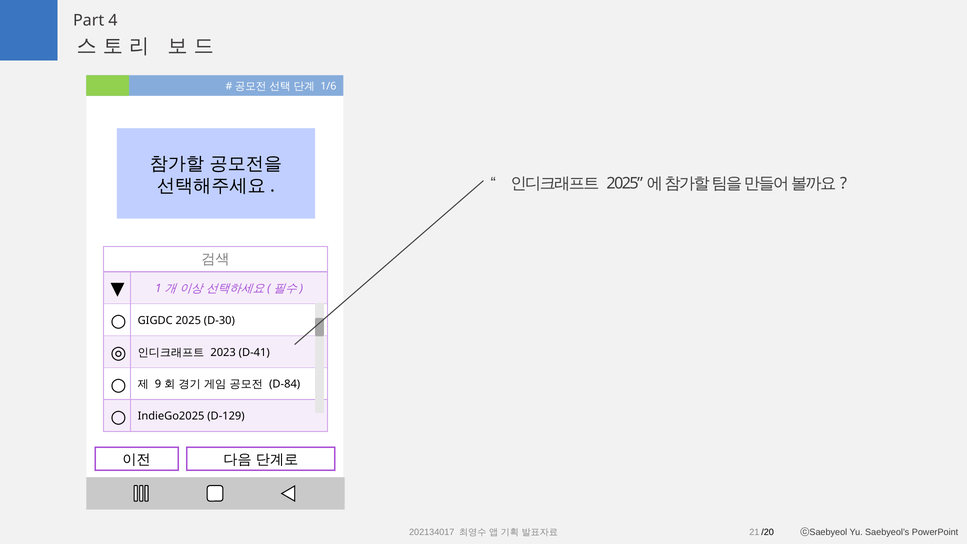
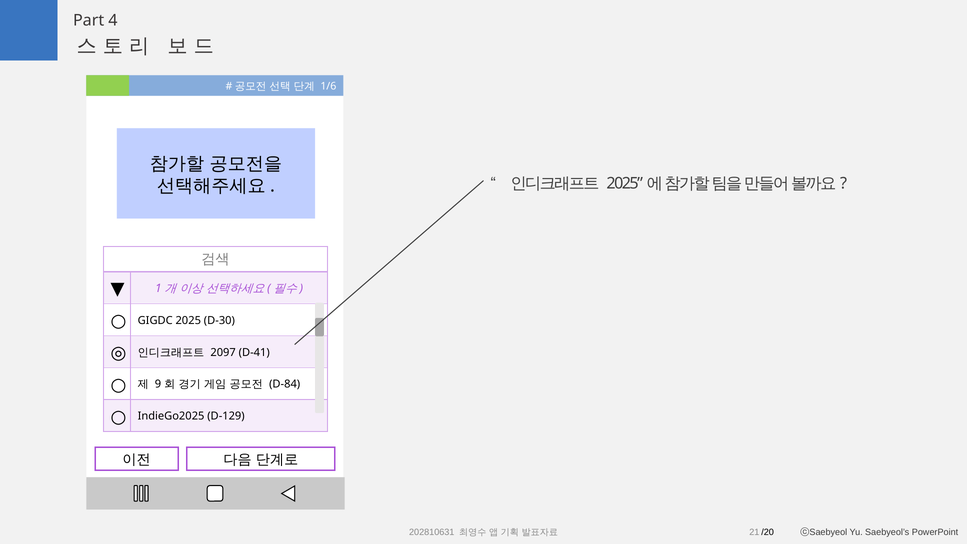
2023: 2023 -> 2097 (223, 352)
202134017: 202134017 -> 202810631 (432, 532)
